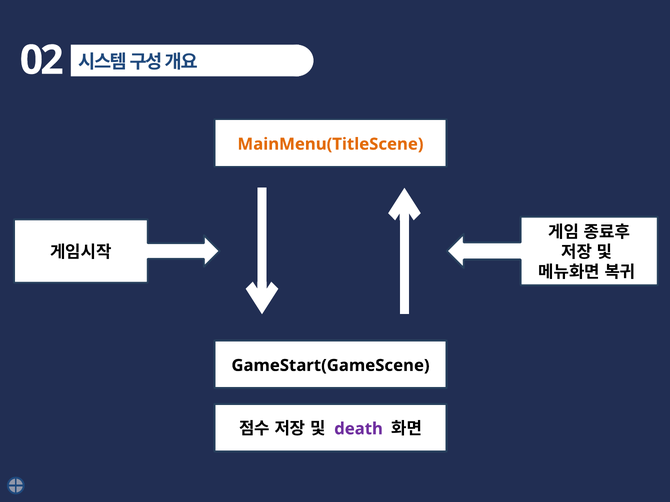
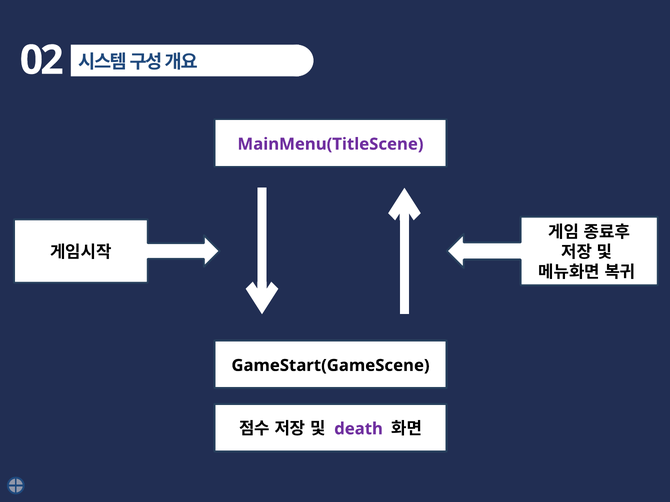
MainMenu(TitleScene colour: orange -> purple (330, 144)
